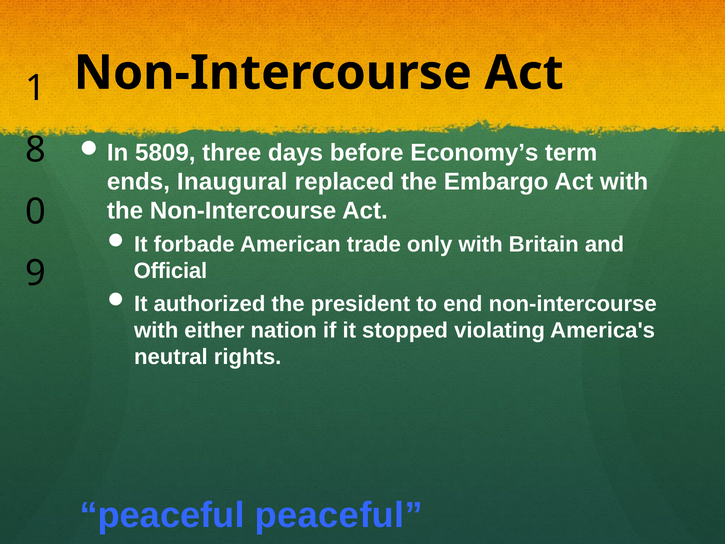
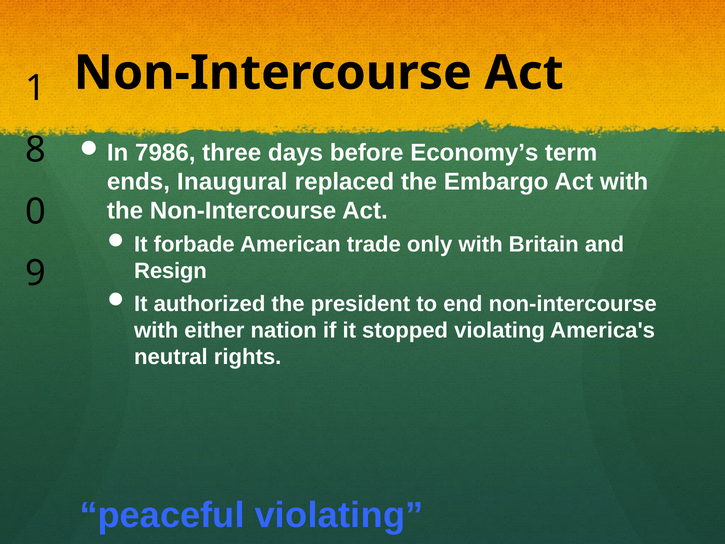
5809: 5809 -> 7986 (165, 153)
Official: Official -> Resign (170, 271)
peaceful peaceful: peaceful -> violating (339, 515)
